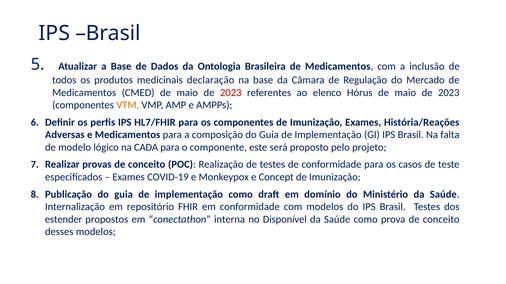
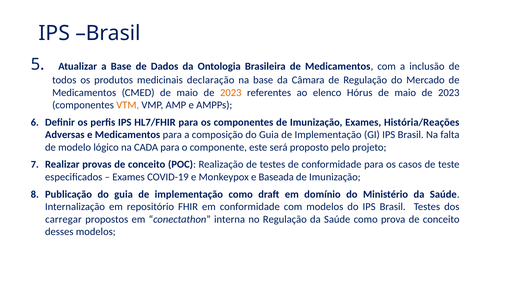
2023 colour: red -> orange (231, 93)
Concept: Concept -> Baseada (276, 177)
estender: estender -> carregar (63, 220)
no Disponível: Disponível -> Regulação (285, 220)
